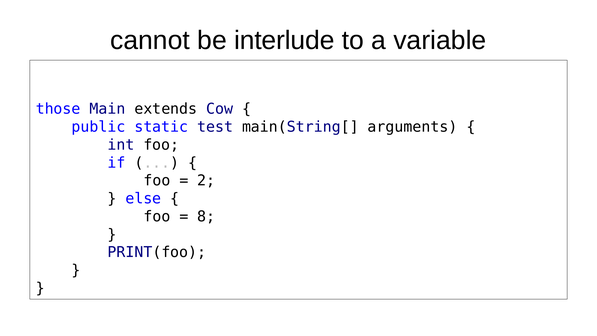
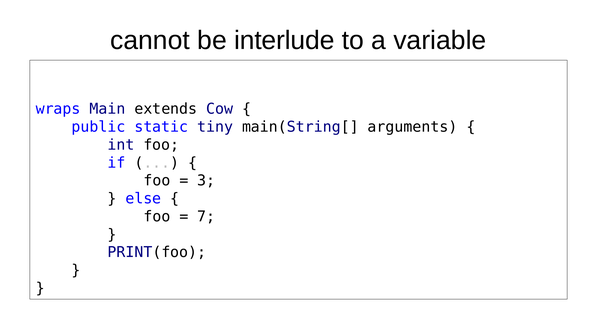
those: those -> wraps (58, 109)
test: test -> tiny (215, 127)
2: 2 -> 3 (206, 181)
8: 8 -> 7 (206, 216)
